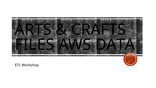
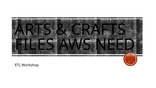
DATA: DATA -> NEED (115, 45)
